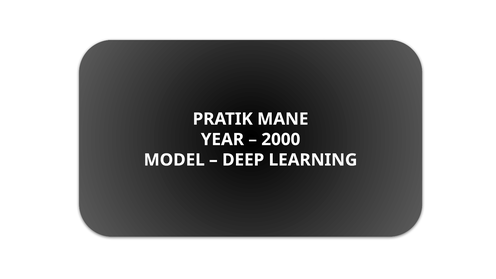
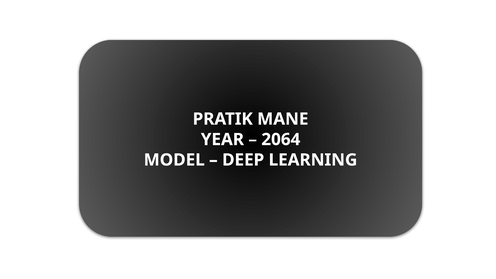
2000: 2000 -> 2064 (281, 139)
